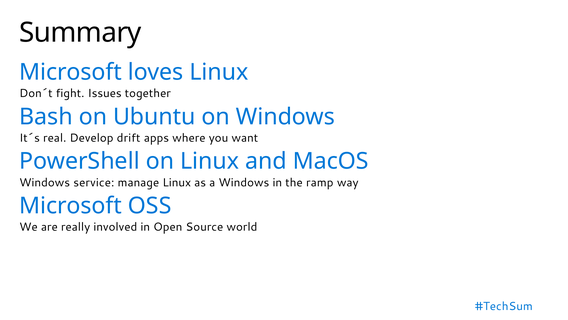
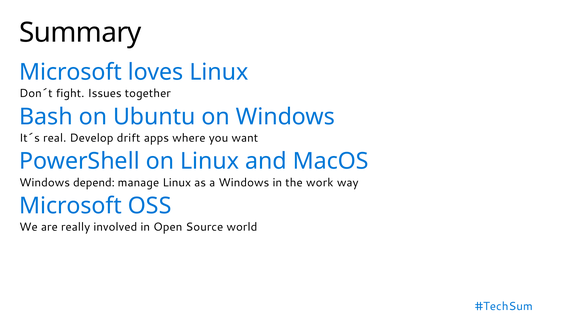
service: service -> depend (94, 182)
ramp: ramp -> work (320, 182)
